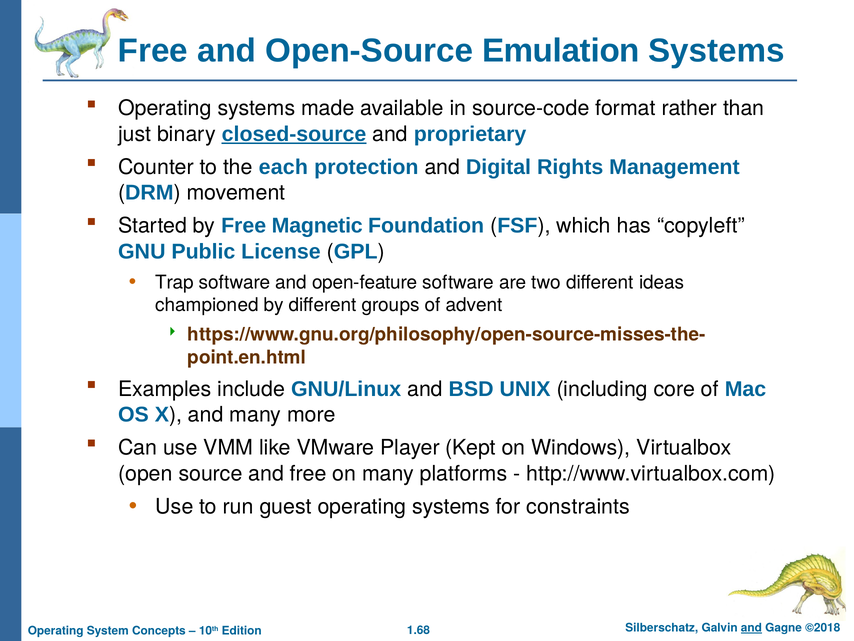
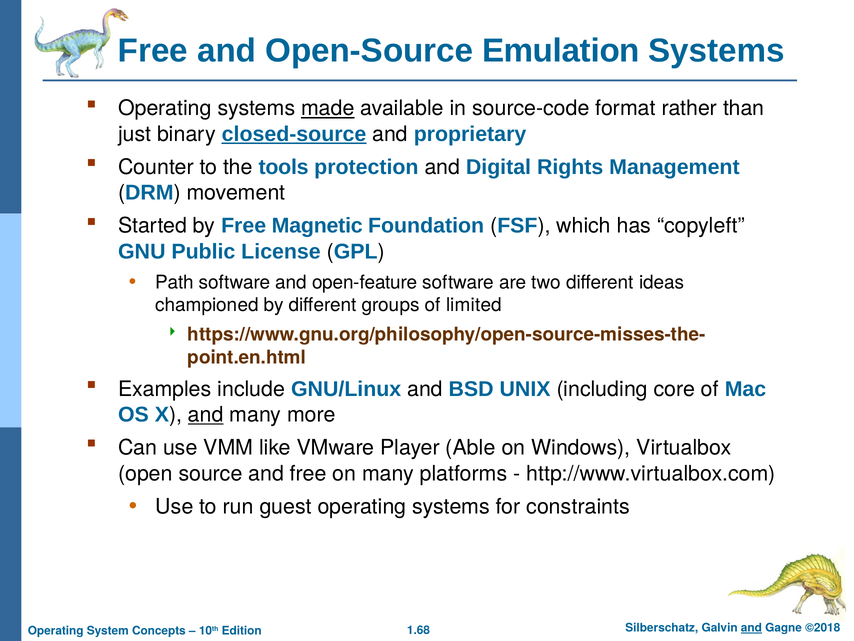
made underline: none -> present (328, 108)
each: each -> tools (284, 167)
Trap: Trap -> Path (175, 282)
advent: advent -> limited (474, 305)
and underline: none -> present (206, 414)
Kept: Kept -> Able (471, 448)
